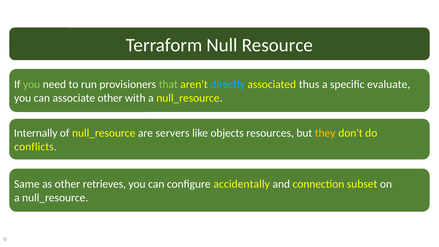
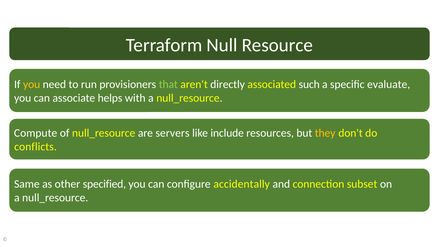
you colour: light green -> yellow (32, 84)
directly colour: light blue -> white (228, 84)
thus: thus -> such (309, 84)
associate other: other -> helps (110, 98)
Internally: Internally -> Compute (36, 133)
objects: objects -> include (227, 133)
retrieves: retrieves -> specified (104, 184)
